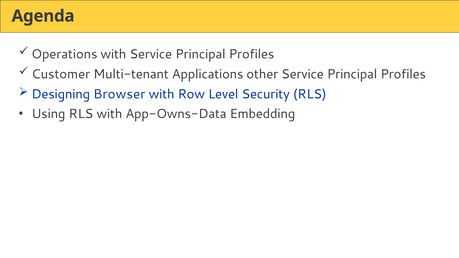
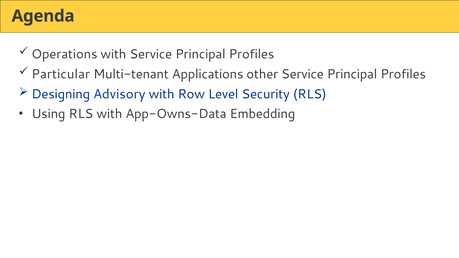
Customer: Customer -> Particular (61, 74)
Browser: Browser -> Advisory (119, 94)
